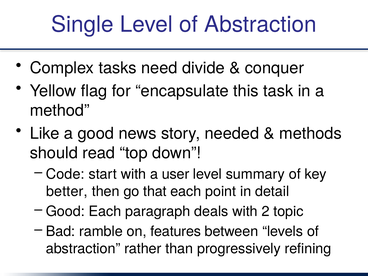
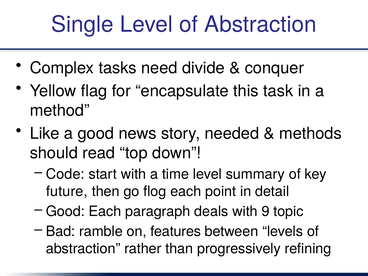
user: user -> time (176, 174)
better: better -> future (67, 191)
that: that -> flog (155, 191)
2: 2 -> 9 (266, 211)
